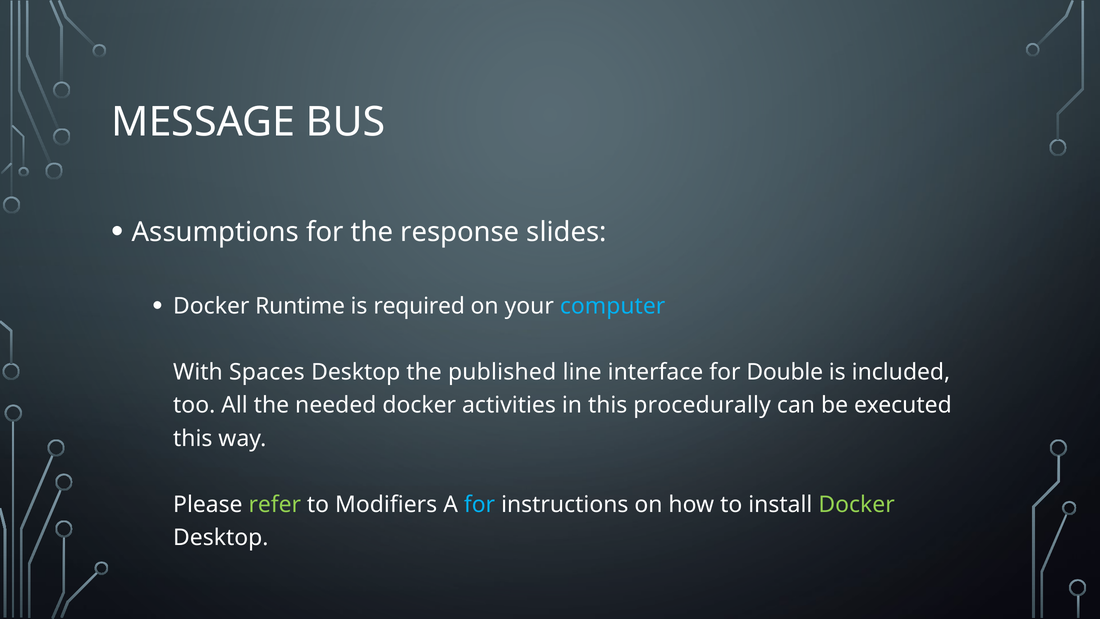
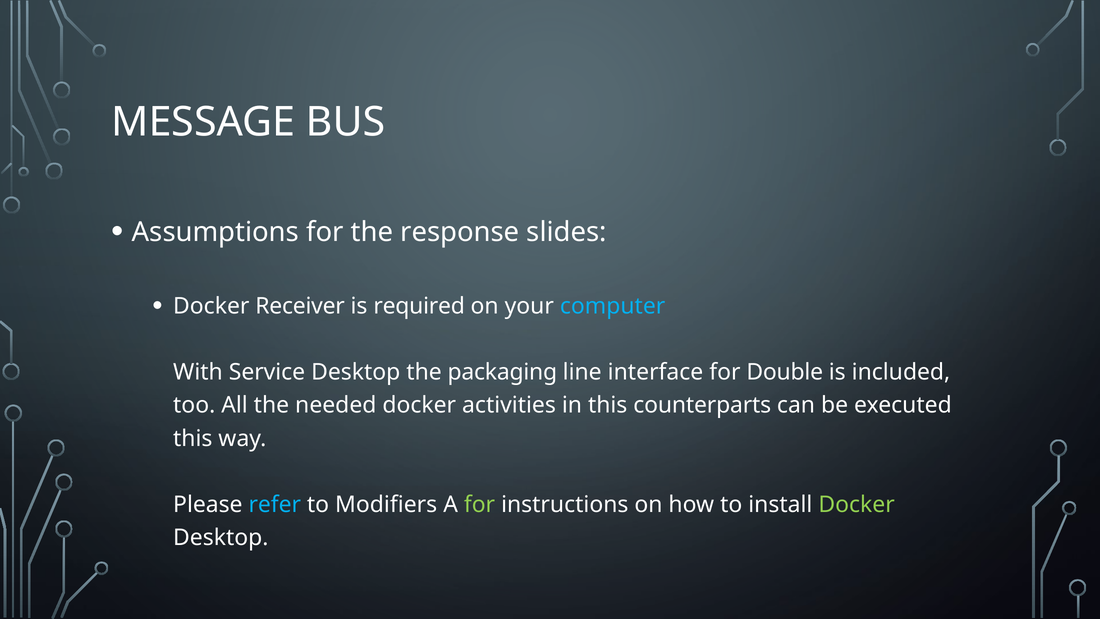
Runtime: Runtime -> Receiver (300, 306)
Spaces: Spaces -> Service (267, 372)
published: published -> packaging (502, 372)
procedurally: procedurally -> counterparts (702, 405)
refer colour: light green -> light blue (275, 504)
for colour: light blue -> light green (479, 504)
